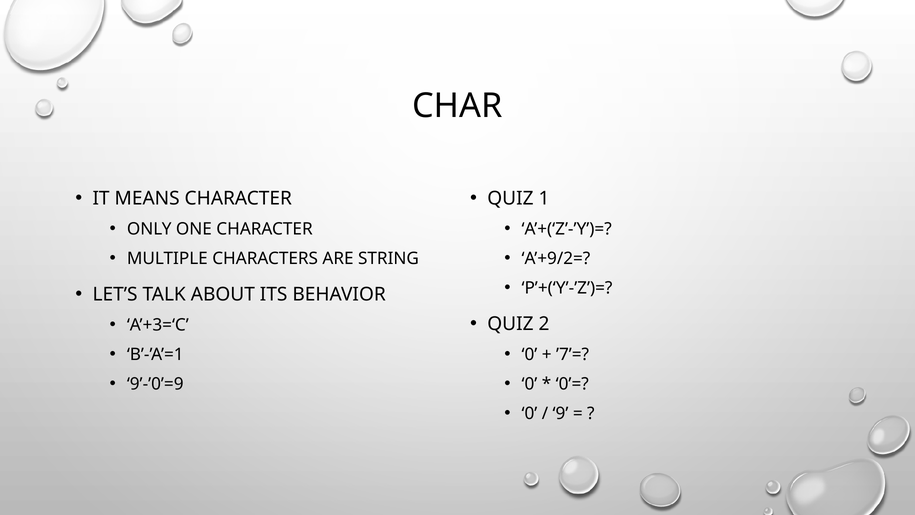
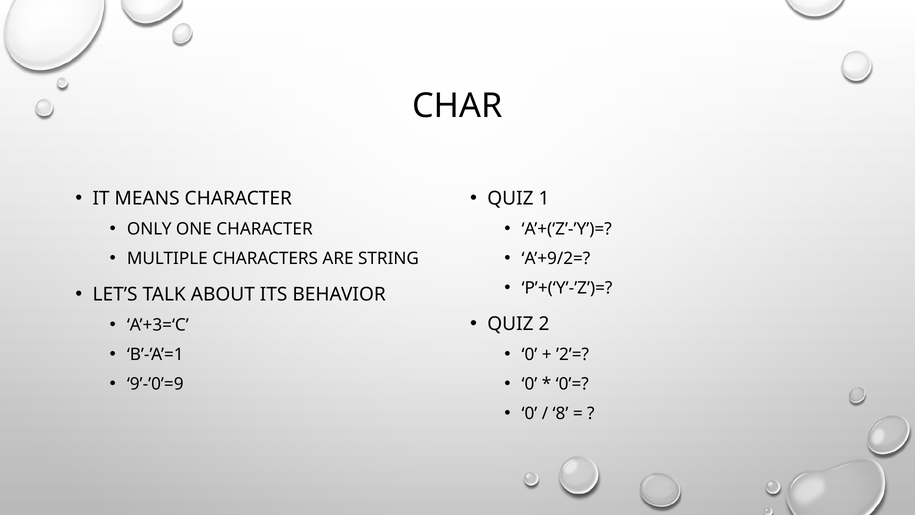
’7’=: ’7’= -> ’2’= (573, 354)
9: 9 -> 8 (560, 413)
